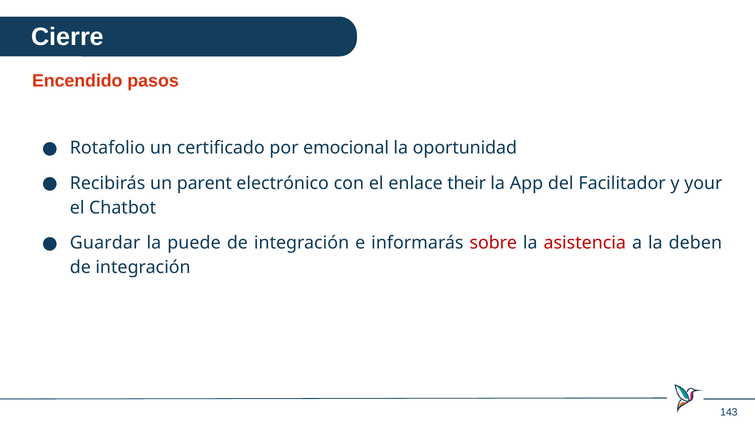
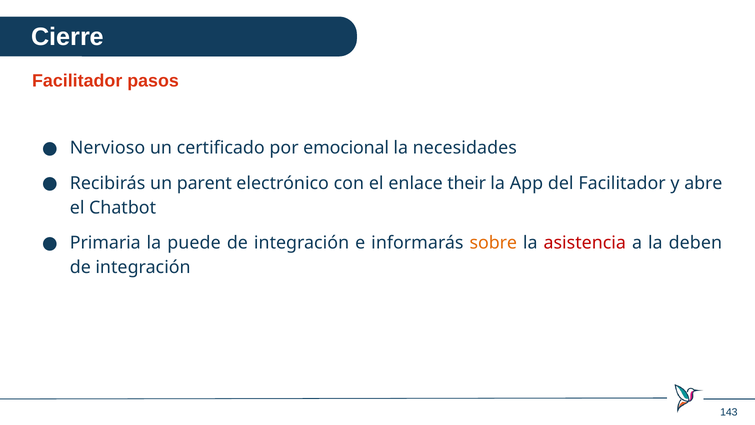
Encendido: Encendido -> Facilitador (77, 81)
Rotafolio: Rotafolio -> Nervioso (108, 148)
oportunidad: oportunidad -> necesidades (465, 148)
your: your -> abre (703, 183)
Guardar: Guardar -> Primaria (105, 243)
sobre colour: red -> orange (493, 243)
